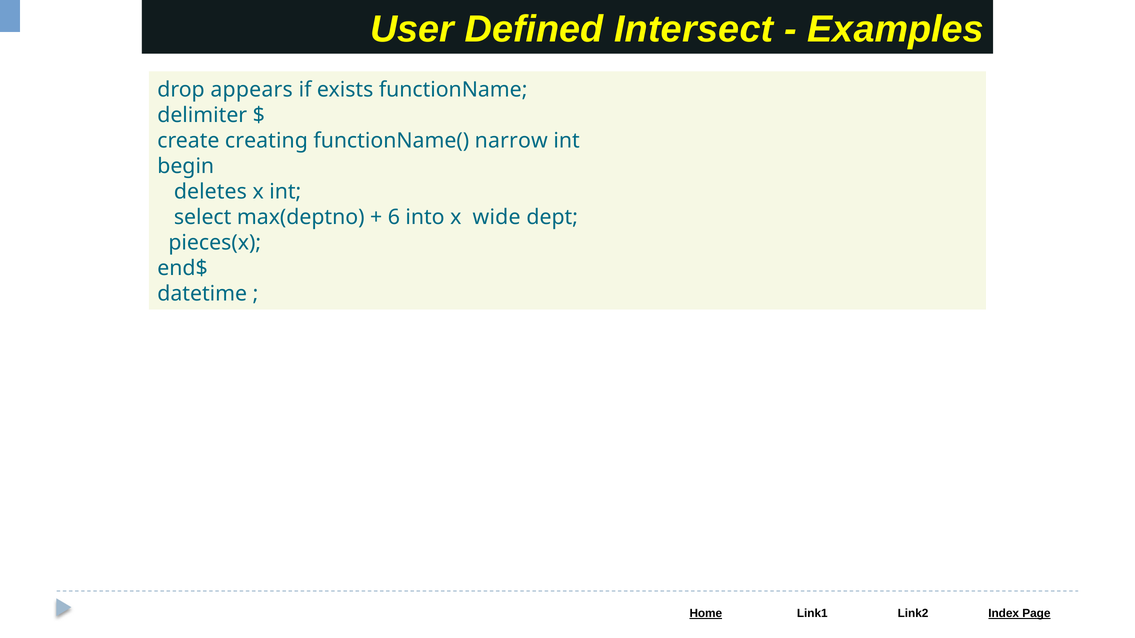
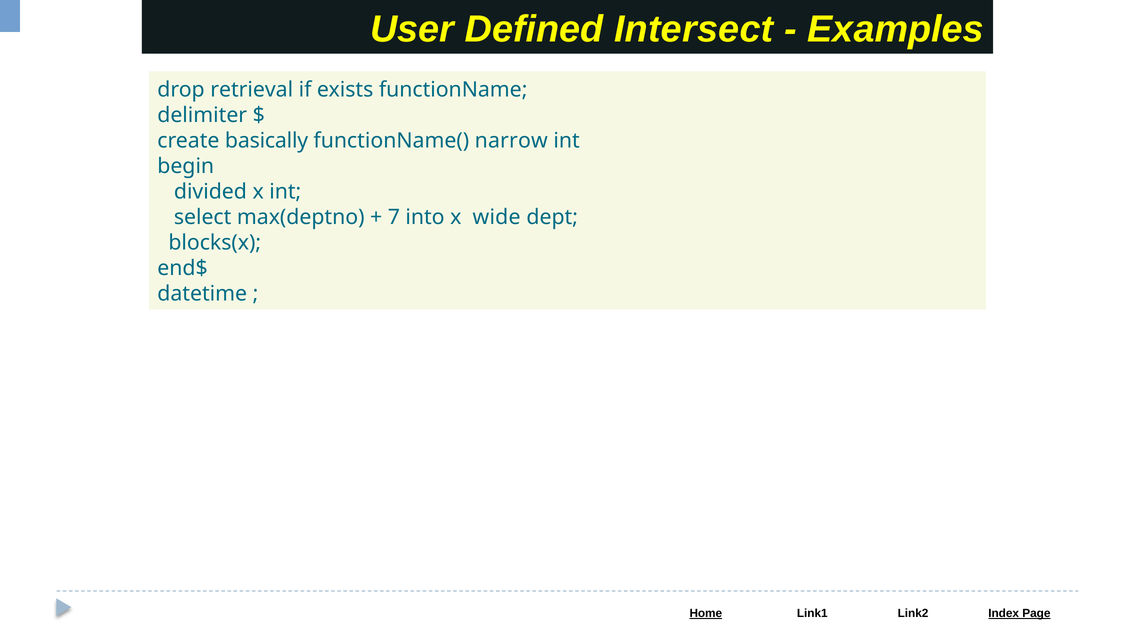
appears: appears -> retrieval (252, 90)
creating: creating -> basically (267, 141)
deletes: deletes -> divided (210, 192)
6: 6 -> 7 (394, 218)
pieces(x: pieces(x -> blocks(x (215, 243)
